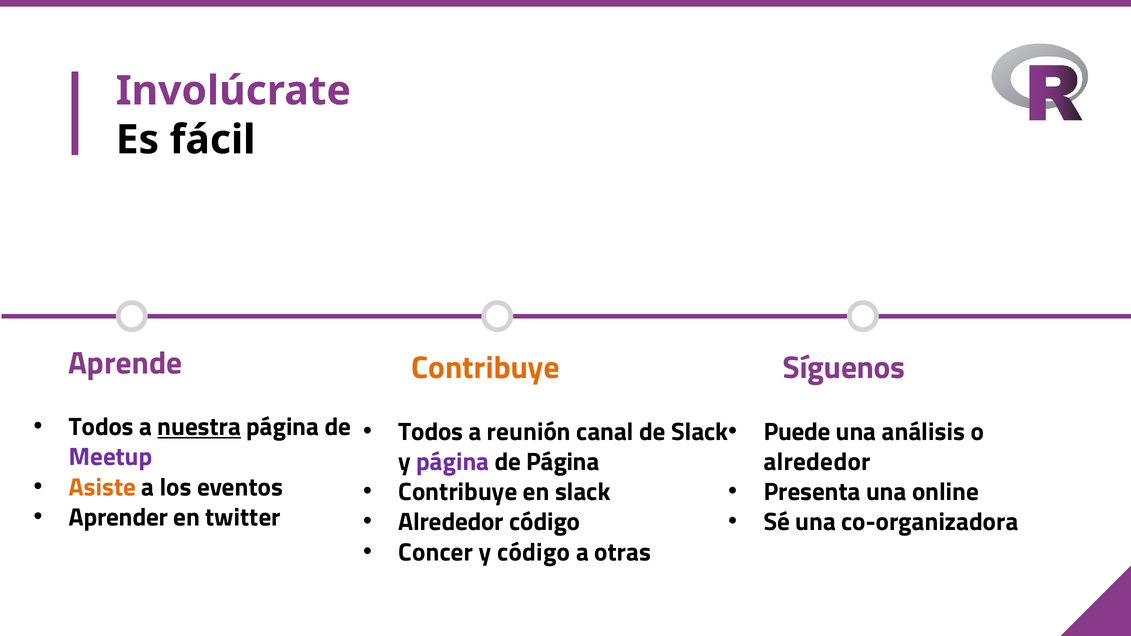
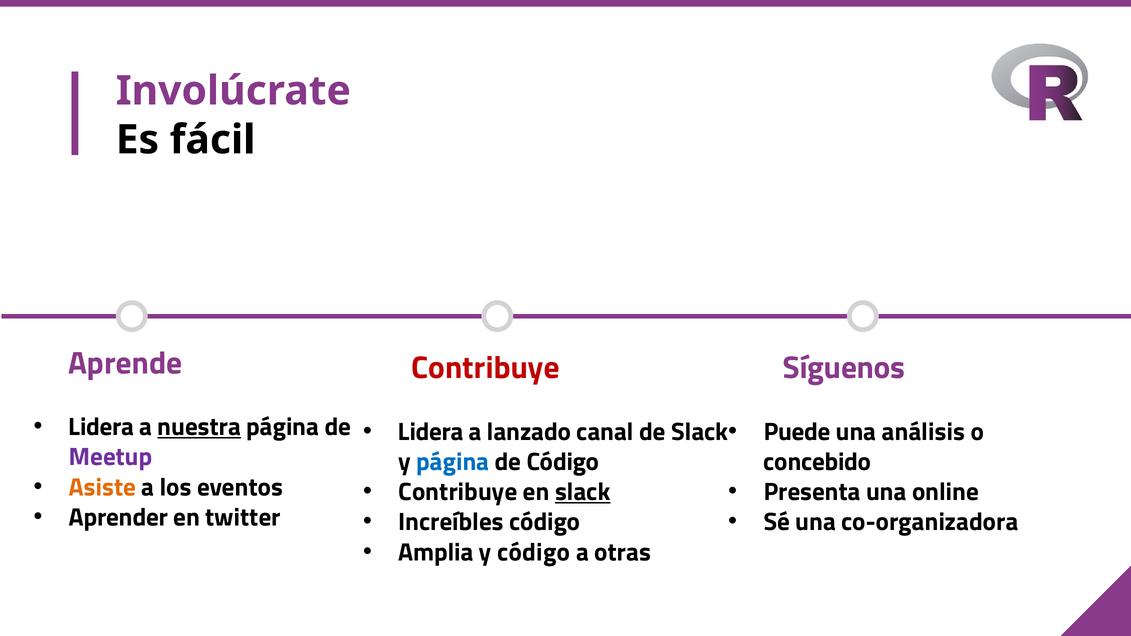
Contribuye colour: orange -> red (486, 368)
Todos: Todos -> Lidera (101, 427)
Todos: Todos -> Lidera (431, 432)
reunión: reunión -> lanzado (529, 432)
página colour: purple -> blue (453, 462)
de Página: Página -> Código (563, 462)
alrededor: alrededor -> concebido (817, 462)
slack underline: none -> present (583, 492)
Alrededor: Alrededor -> Increíbles (451, 522)
Concer: Concer -> Amplia (436, 552)
